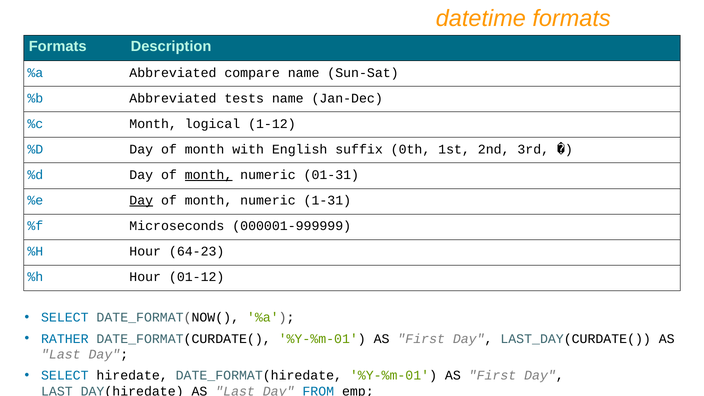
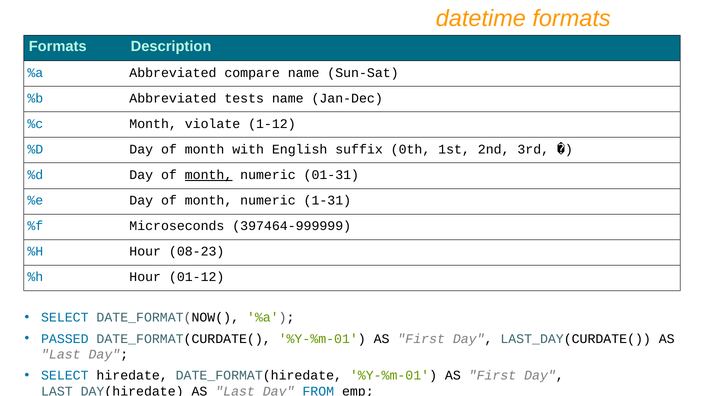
logical: logical -> violate (213, 124)
Day underline: present -> none (141, 200)
000001-999999: 000001-999999 -> 397464-999999 (292, 226)
64-23: 64-23 -> 08-23 (197, 251)
RATHER: RATHER -> PASSED (65, 339)
